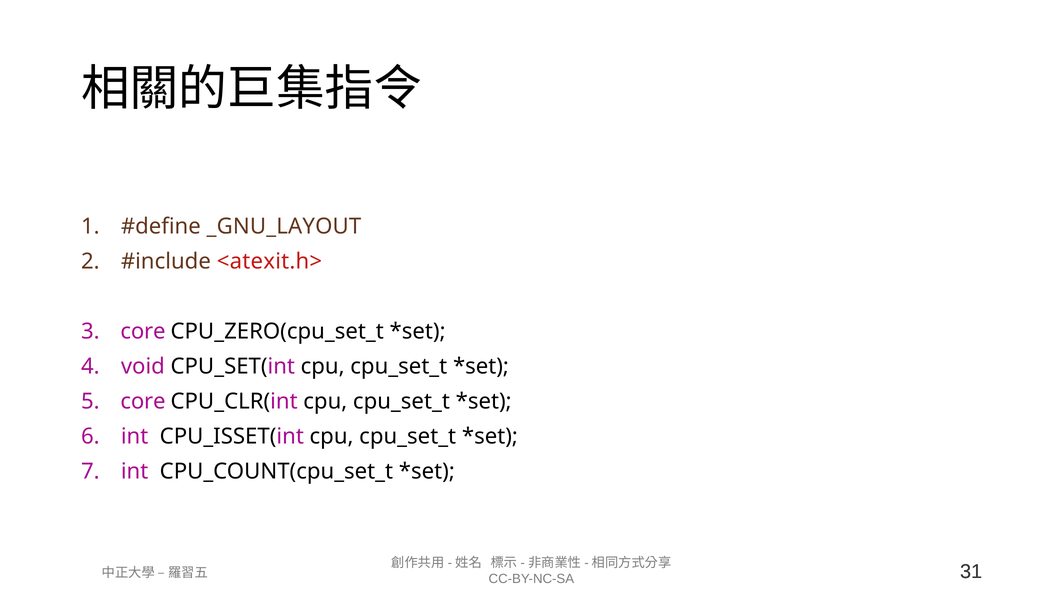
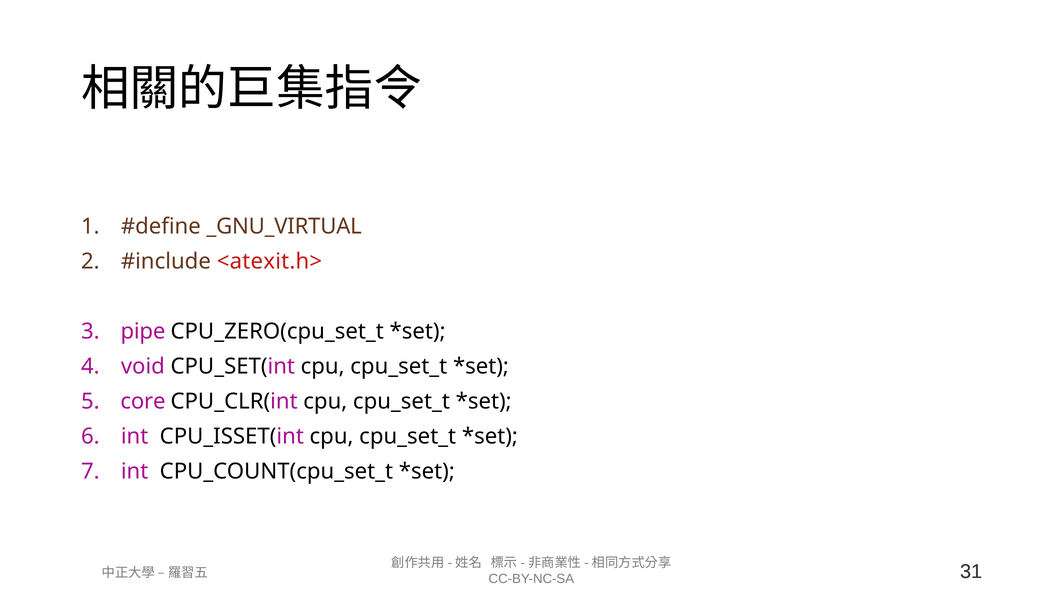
_GNU_LAYOUT: _GNU_LAYOUT -> _GNU_VIRTUAL (284, 226)
core: core -> pipe (143, 331)
